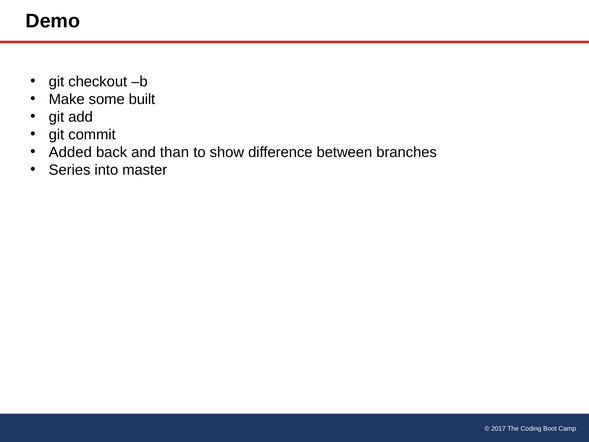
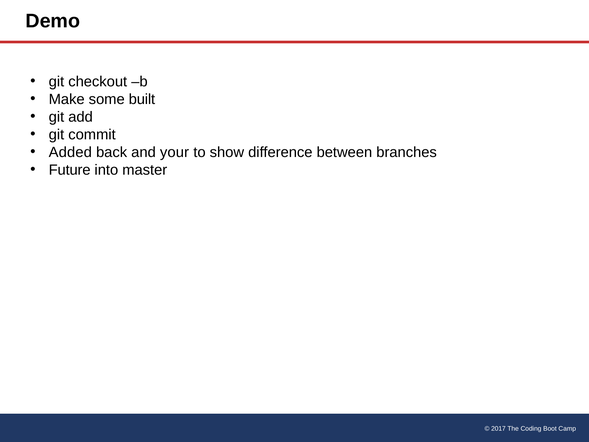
than: than -> your (174, 152)
Series: Series -> Future (70, 170)
